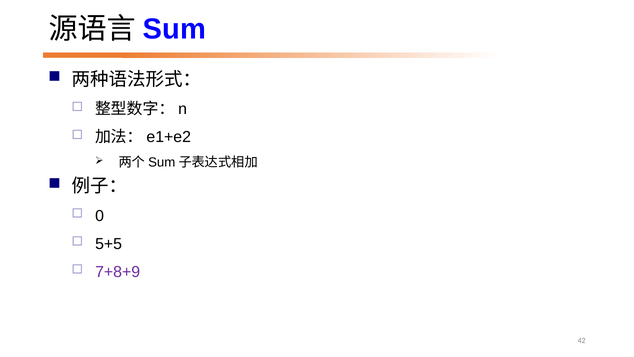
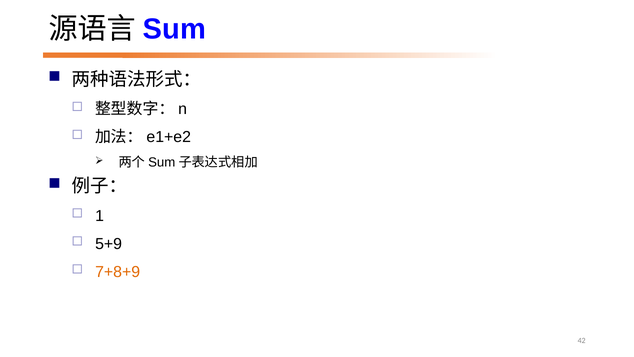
0: 0 -> 1 (100, 216)
5+5: 5+5 -> 5+9 (109, 244)
7+8+9 colour: purple -> orange (118, 272)
